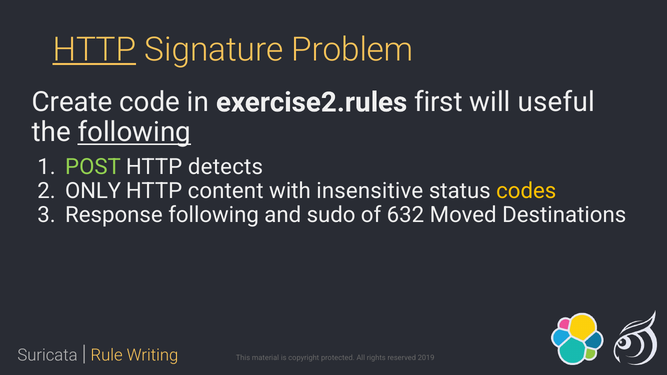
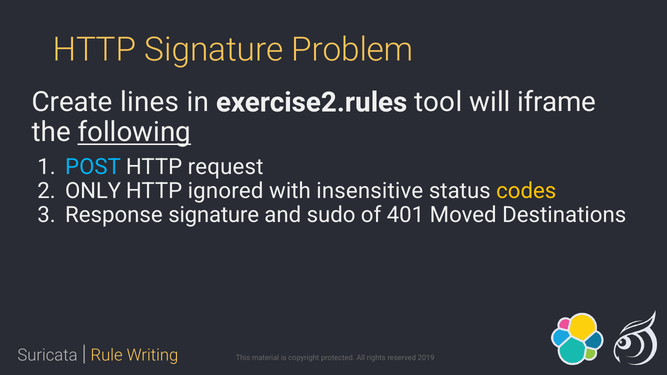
HTTP underline: present -> none (94, 50)
code: code -> lines (150, 102)
first: first -> tool (438, 102)
useful: useful -> iframe (557, 102)
POST colour: light green -> light blue (93, 167)
detects: detects -> request (226, 167)
content: content -> ignored (226, 191)
Response following: following -> signature (214, 215)
632: 632 -> 401 (405, 215)
